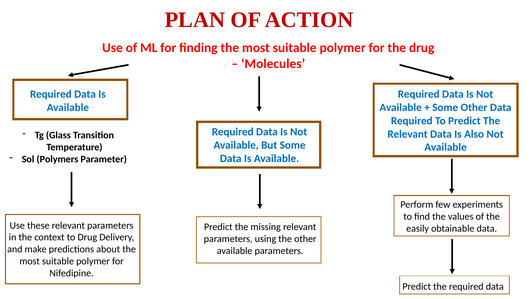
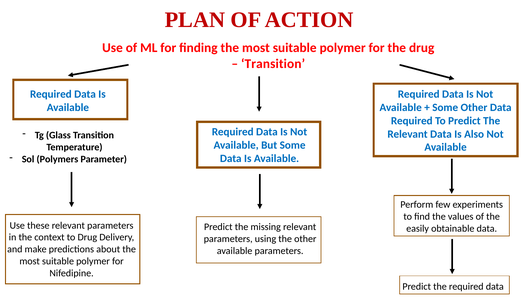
Molecules: Molecules -> Transition (273, 64)
